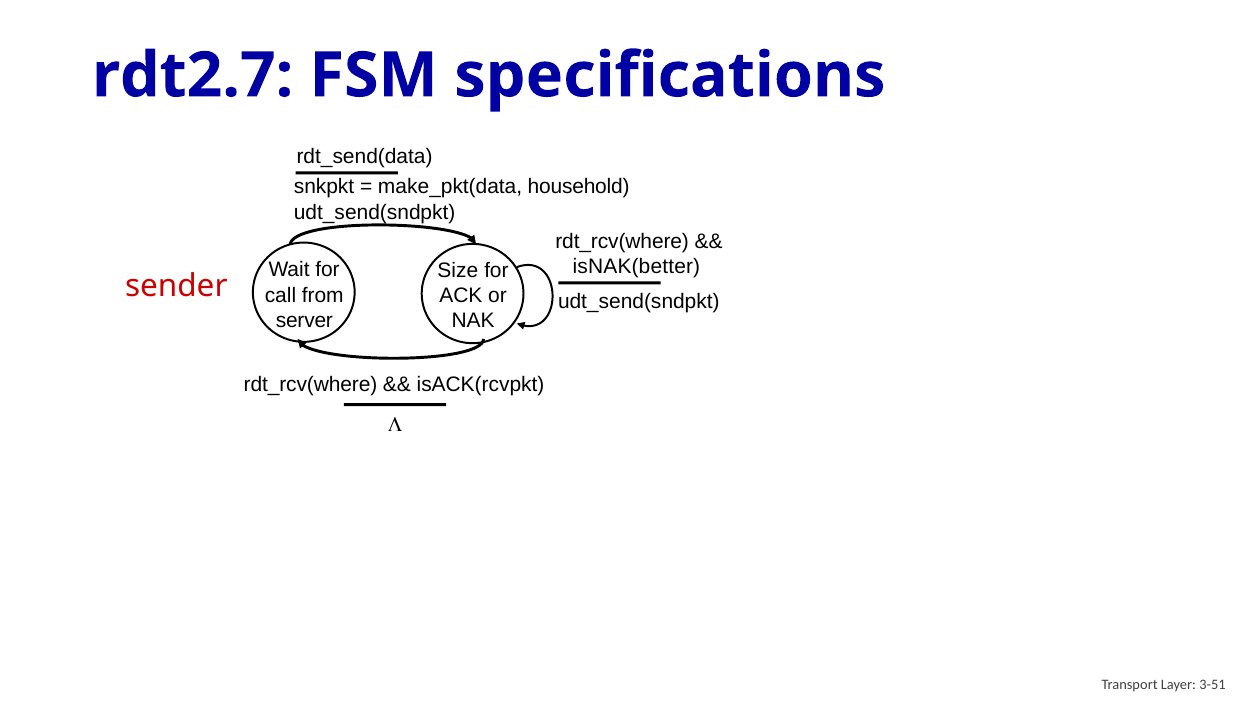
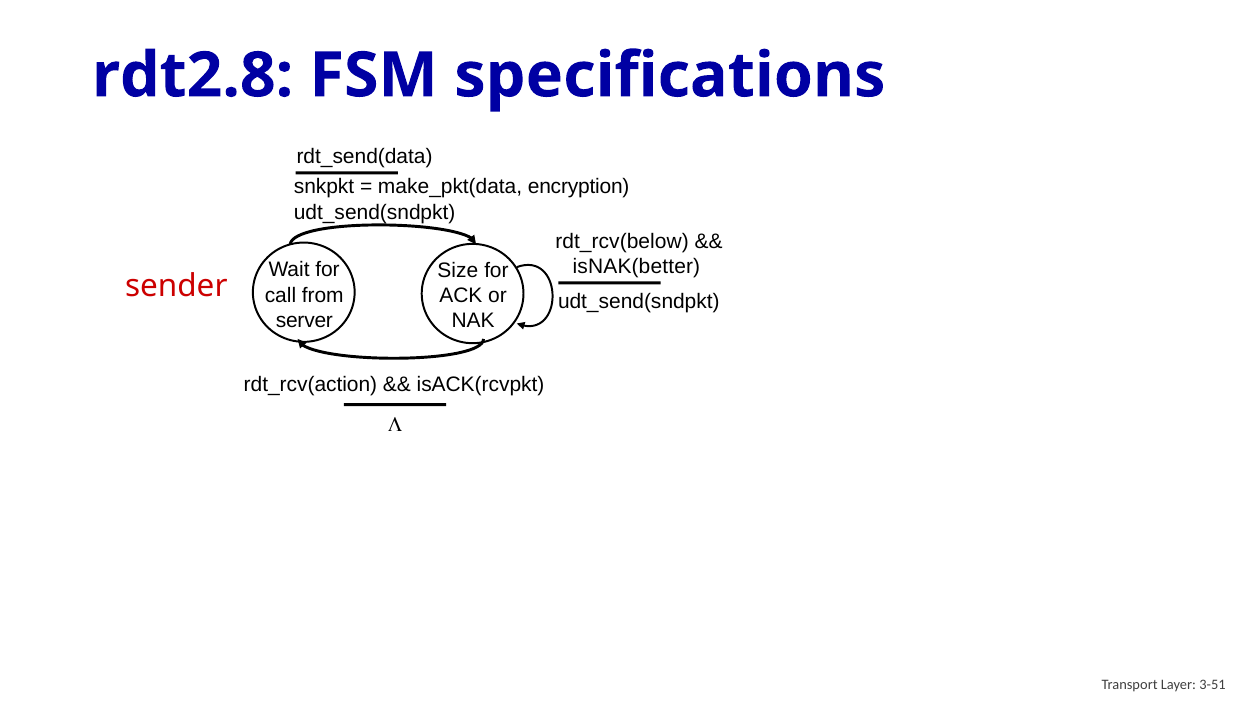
rdt2.7: rdt2.7 -> rdt2.8 (193, 76)
household: household -> encryption (579, 187)
rdt_rcv(where: rdt_rcv(where -> rdt_rcv(below (622, 241)
rdt_rcv(where: rdt_rcv(where -> rdt_rcv(action (310, 385)
